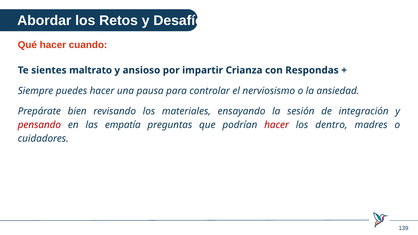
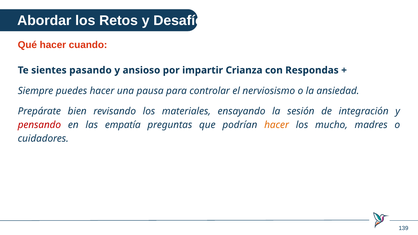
maltrato: maltrato -> pasando (90, 70)
hacer colour: red -> orange (277, 125)
dentro: dentro -> mucho (331, 125)
